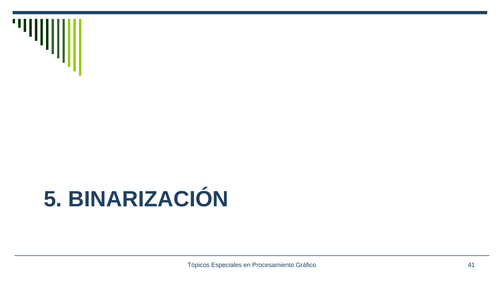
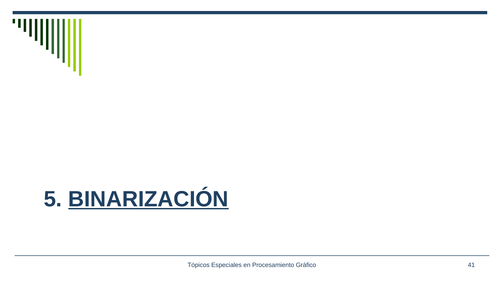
BINARIZACIÓN underline: none -> present (148, 199)
